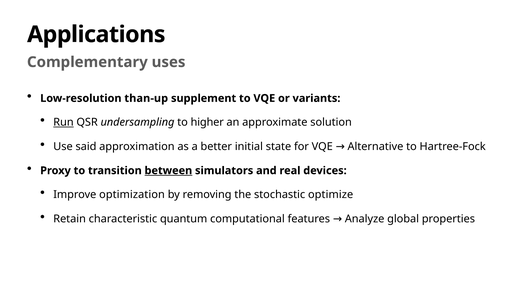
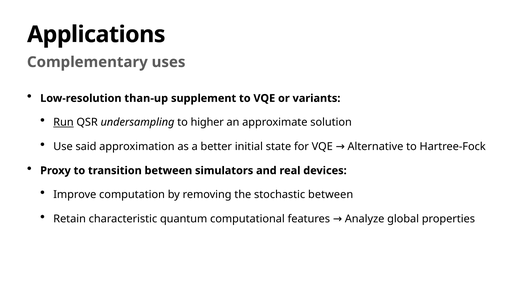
between underline: present -> none (168, 171)
optimization: optimization -> computation (132, 195)
stochastic optimize: optimize -> between (331, 195)
